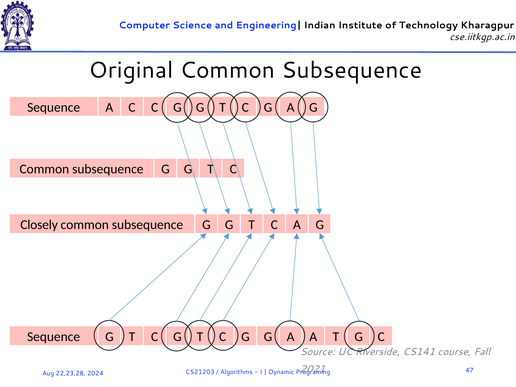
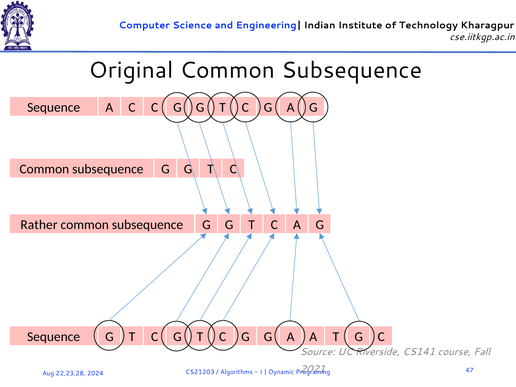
Closely: Closely -> Rather (39, 225)
